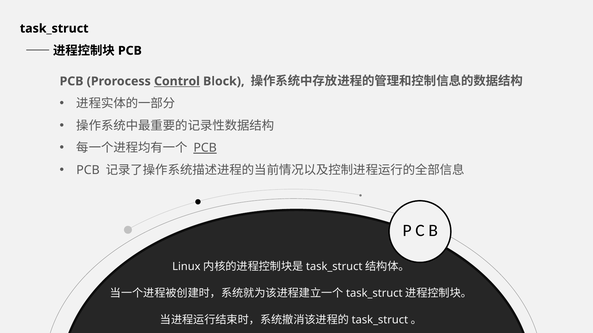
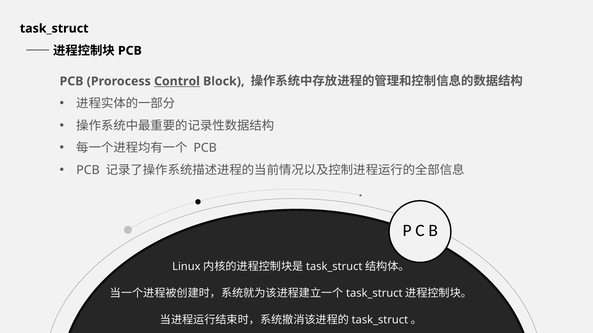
PCB underline: present -> none (205, 148)
